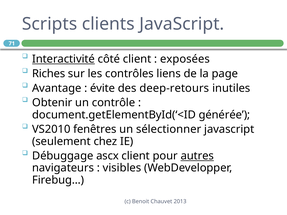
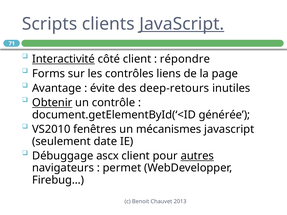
JavaScript underline: none -> present (182, 24)
exposées: exposées -> répondre (185, 59)
Riches: Riches -> Forms (49, 74)
Obtenir underline: none -> present (52, 103)
sélectionner: sélectionner -> mécanismes (169, 129)
chez: chez -> date (105, 141)
visibles: visibles -> permet (122, 168)
